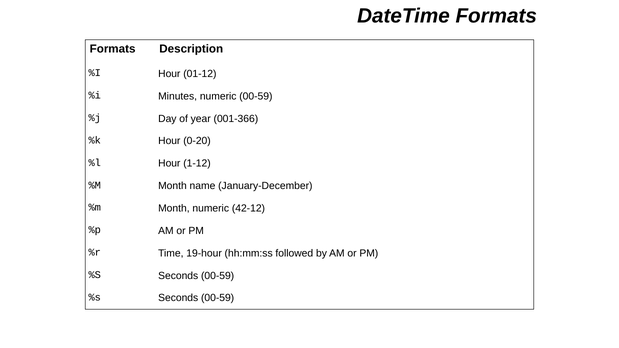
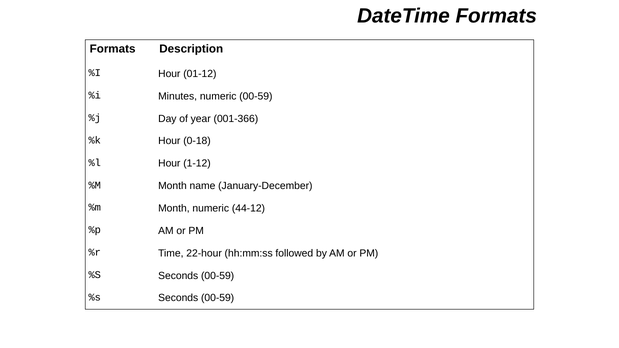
0-20: 0-20 -> 0-18 (197, 141)
42-12: 42-12 -> 44-12 (248, 208)
19-hour: 19-hour -> 22-hour (204, 253)
